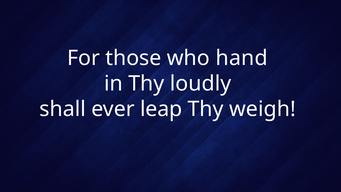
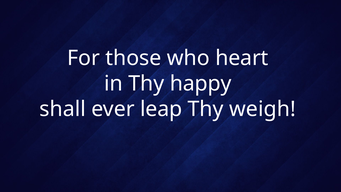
hand: hand -> heart (242, 58)
loudly: loudly -> happy (201, 83)
